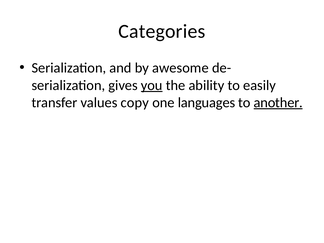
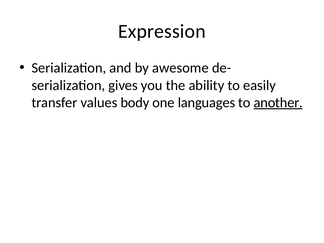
Categories: Categories -> Expression (162, 31)
you underline: present -> none (152, 85)
copy: copy -> body (135, 103)
